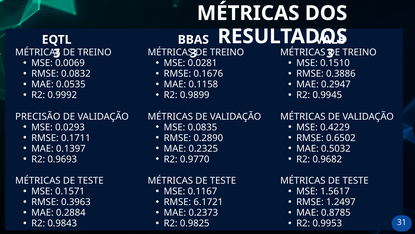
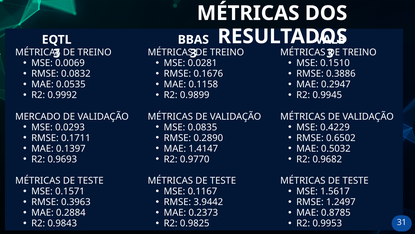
PRECISÃO: PRECISÃO -> MERCADO (38, 116)
0.2325: 0.2325 -> 1.4147 (203, 148)
6.1721: 6.1721 -> 3.9442 (208, 202)
